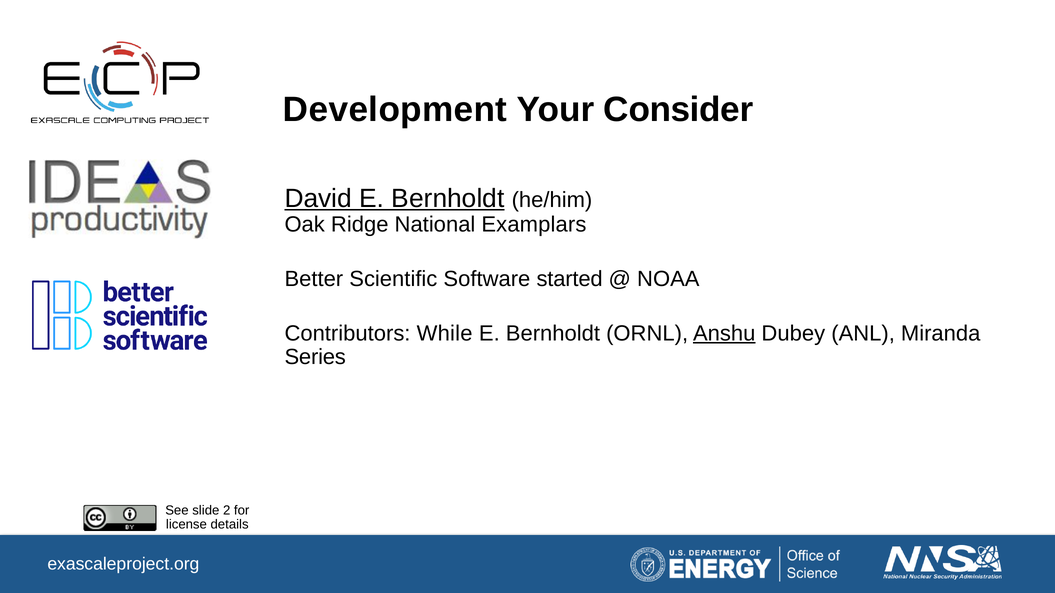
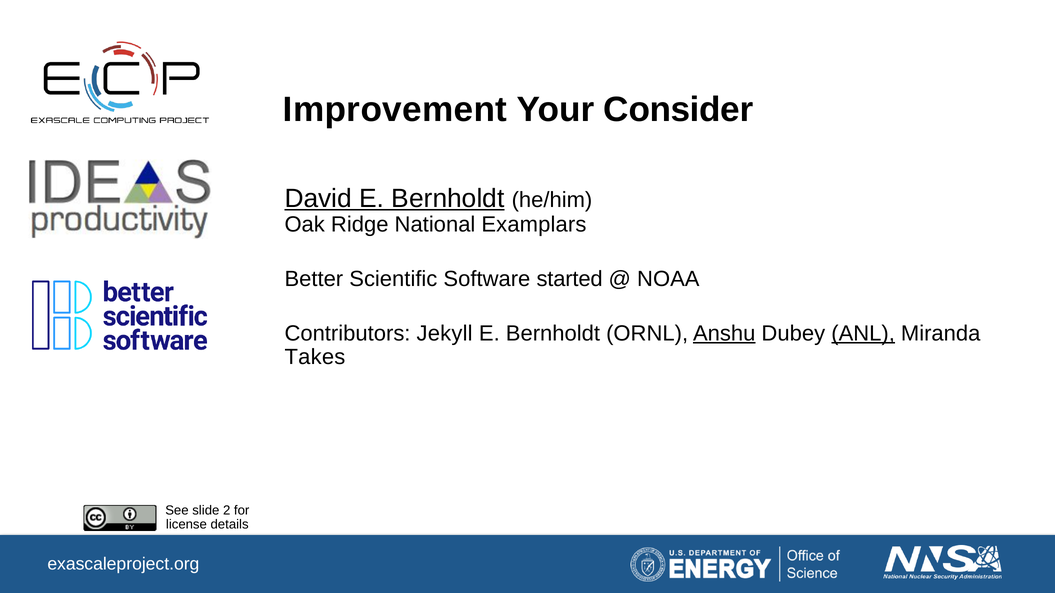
Development: Development -> Improvement (395, 110)
While: While -> Jekyll (445, 334)
ANL underline: none -> present (863, 334)
Series: Series -> Takes (315, 358)
